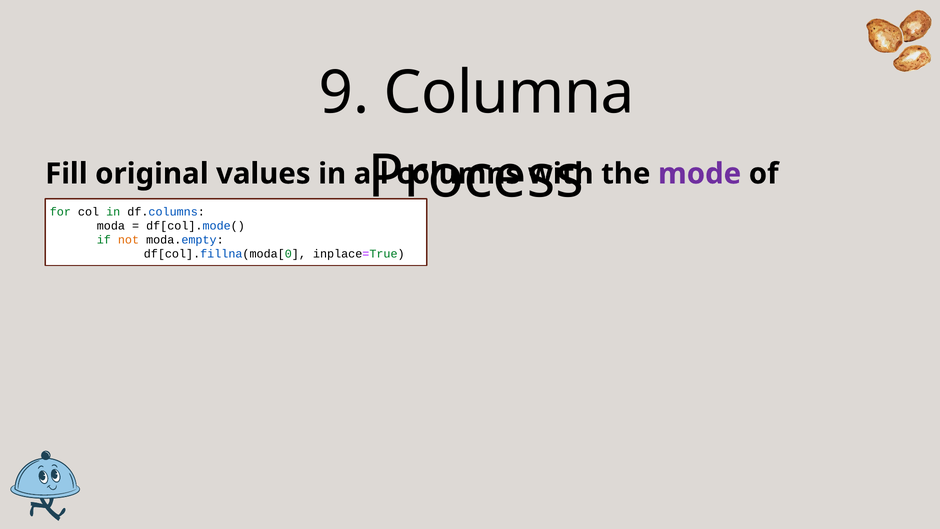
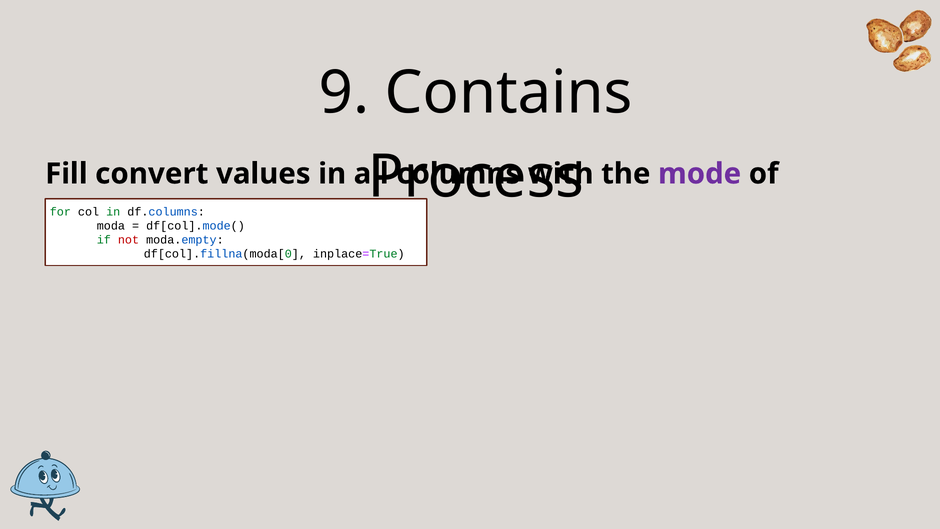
Columna: Columna -> Contains (509, 93)
original: original -> convert (152, 174)
not colour: orange -> red (129, 240)
